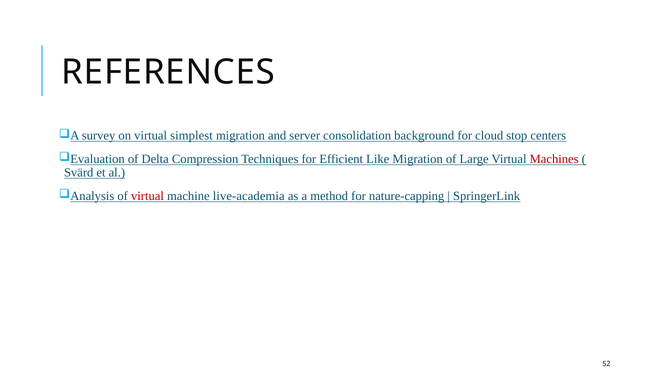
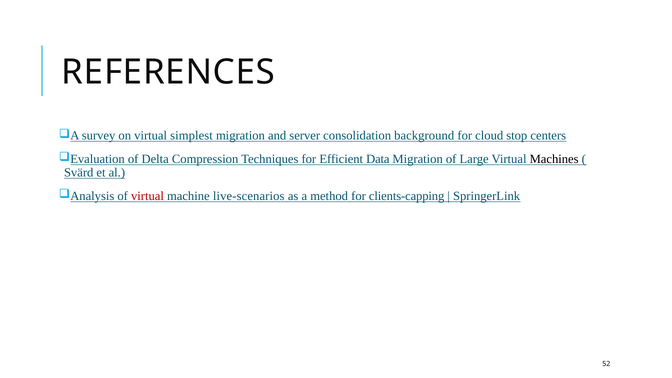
Like: Like -> Data (378, 159)
Machines colour: red -> black (554, 159)
live-academia: live-academia -> live-scenarios (249, 196)
nature-capping: nature-capping -> clients-capping (407, 196)
